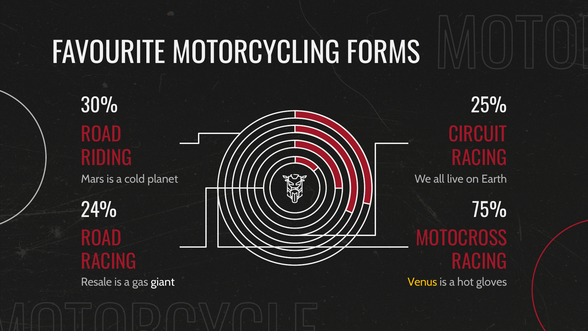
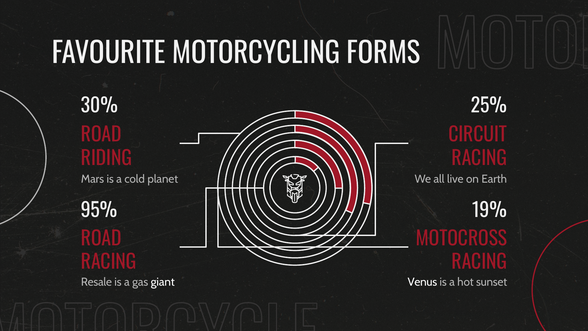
24%: 24% -> 95% (99, 211)
75%: 75% -> 19% (490, 211)
Venus colour: yellow -> white (422, 282)
gloves: gloves -> sunset (492, 282)
